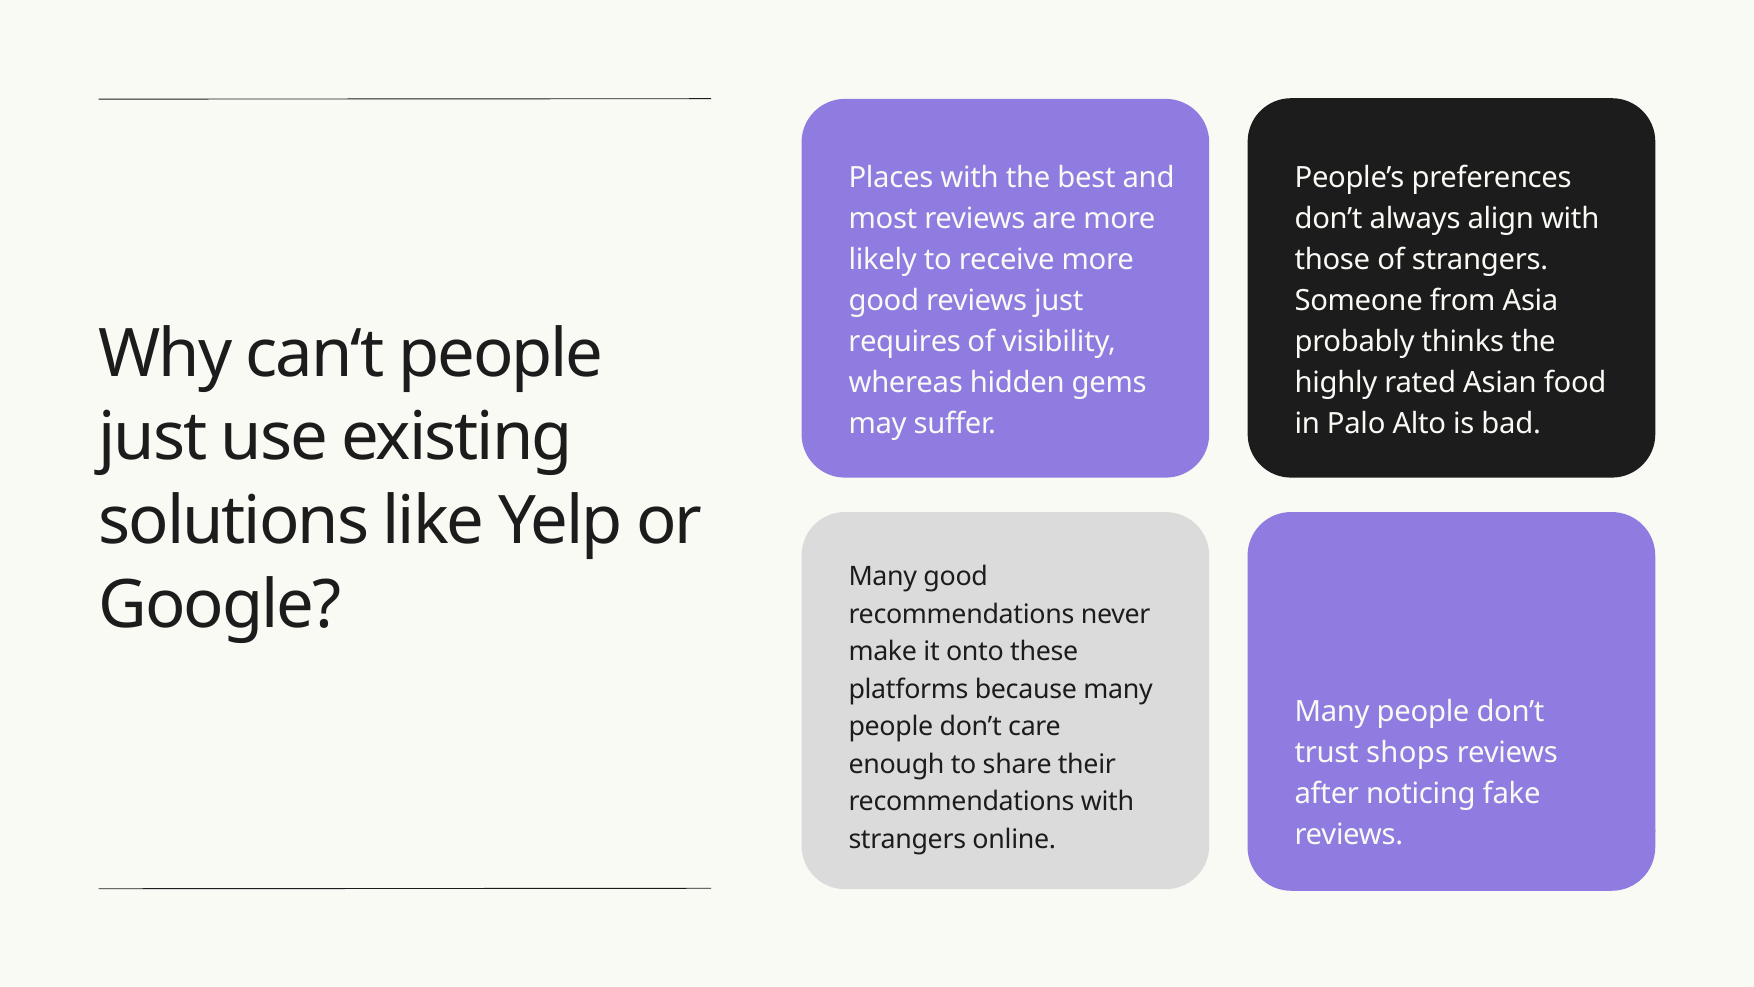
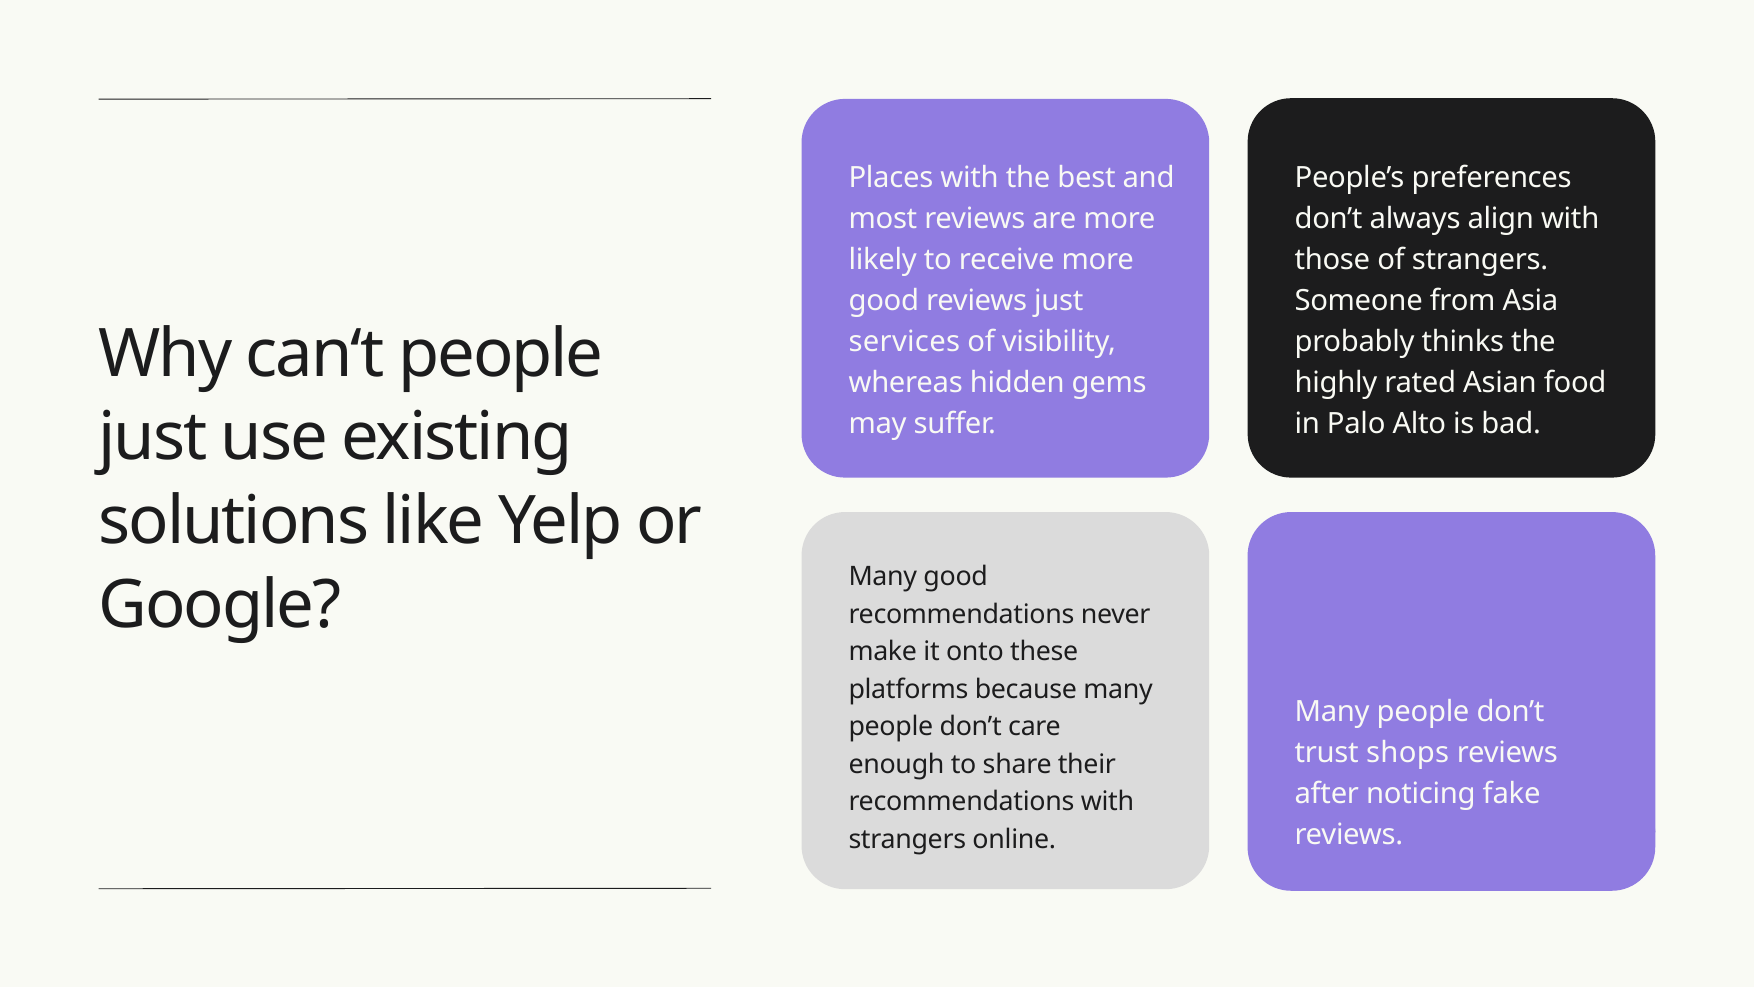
requires: requires -> services (904, 341)
